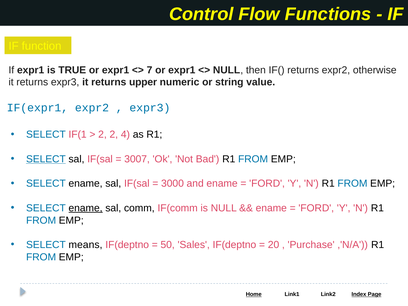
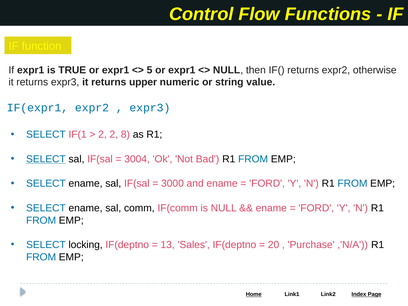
7: 7 -> 5 (150, 70)
4: 4 -> 8 (125, 135)
3007: 3007 -> 3004 (137, 159)
ename underline: present -> none (86, 208)
means: means -> locking (86, 245)
50: 50 -> 13 (168, 245)
